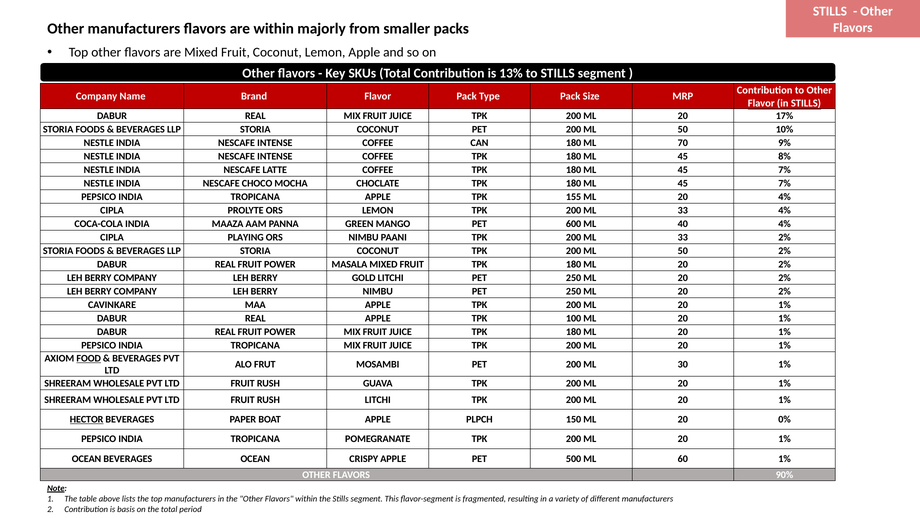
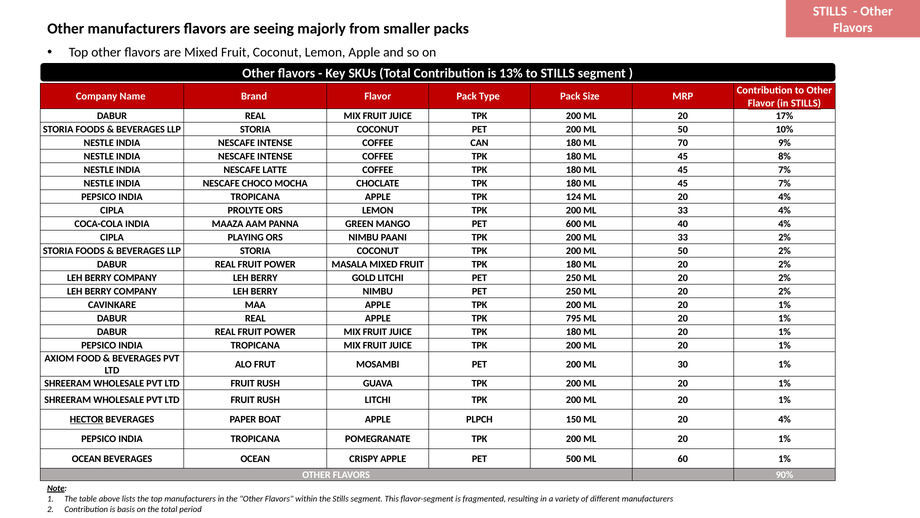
are within: within -> seeing (274, 29)
155: 155 -> 124 (574, 197)
100: 100 -> 795 (574, 318)
FOOD underline: present -> none (89, 358)
150 ML 20 0%: 0% -> 4% (785, 419)
